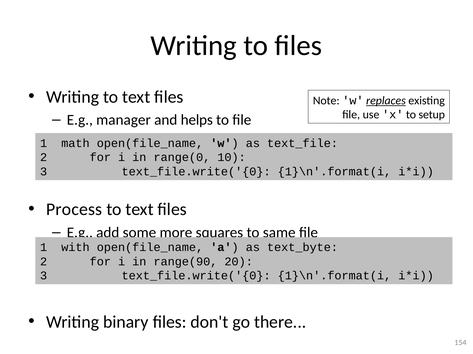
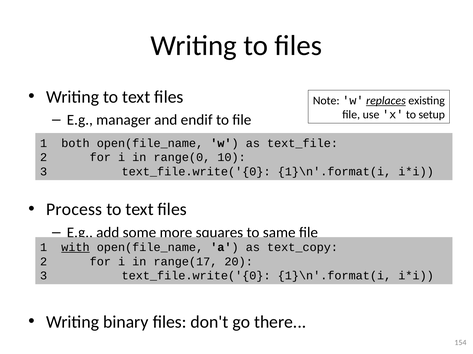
helps: helps -> endif (197, 120)
math: math -> both (75, 144)
with underline: none -> present (75, 248)
text_byte: text_byte -> text_copy (303, 248)
range(90: range(90 -> range(17 (185, 262)
